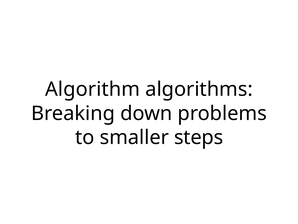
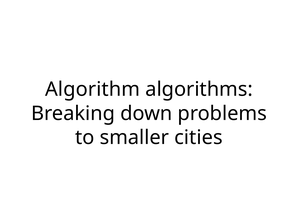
steps: steps -> cities (198, 137)
